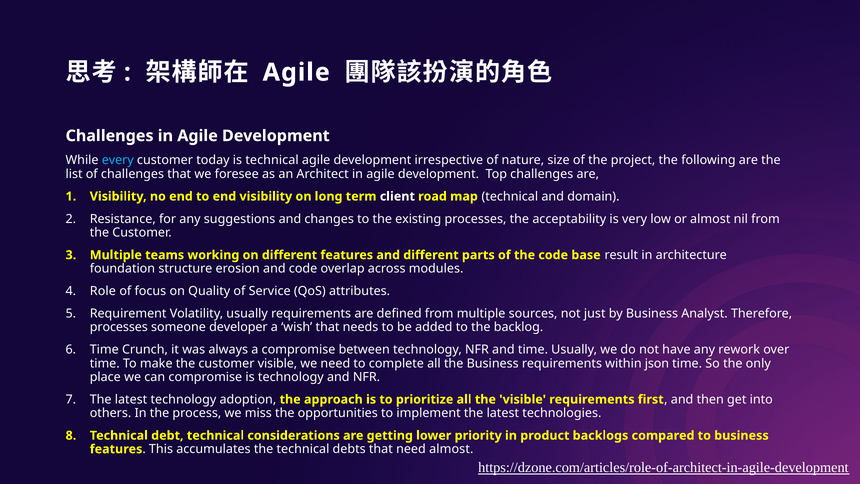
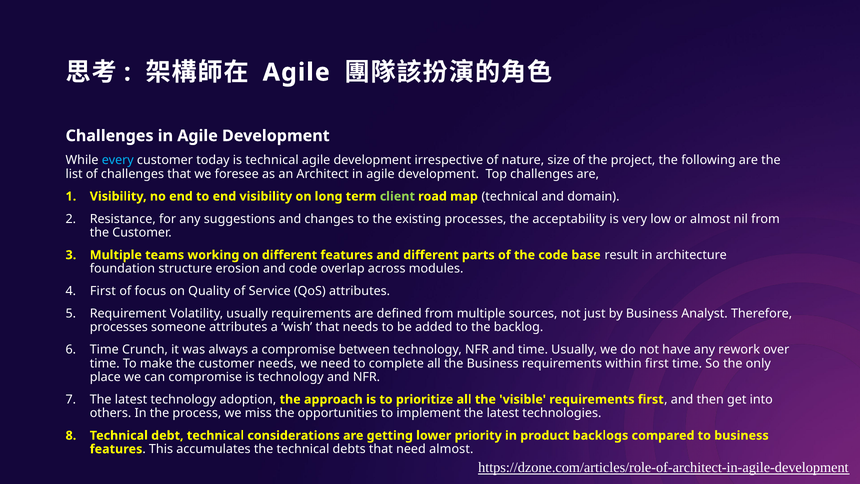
client colour: white -> light green (397, 196)
Role: Role -> First (103, 291)
someone developer: developer -> attributes (238, 327)
customer visible: visible -> needs (277, 363)
within json: json -> first (657, 363)
